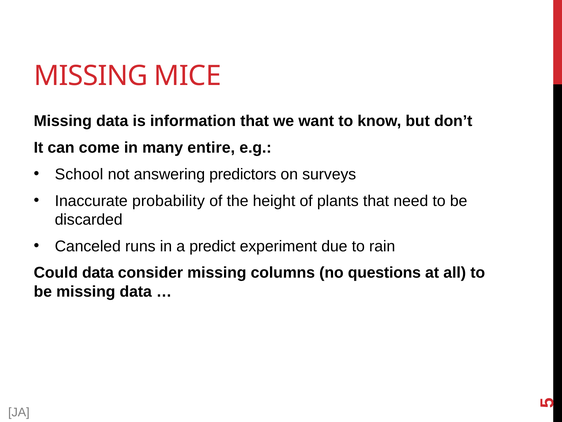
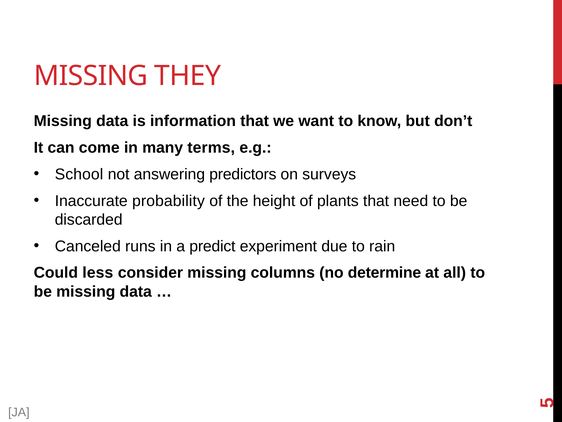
MICE: MICE -> THEY (188, 76)
entire: entire -> terms (211, 148)
Could data: data -> less (98, 272)
questions: questions -> determine (384, 272)
